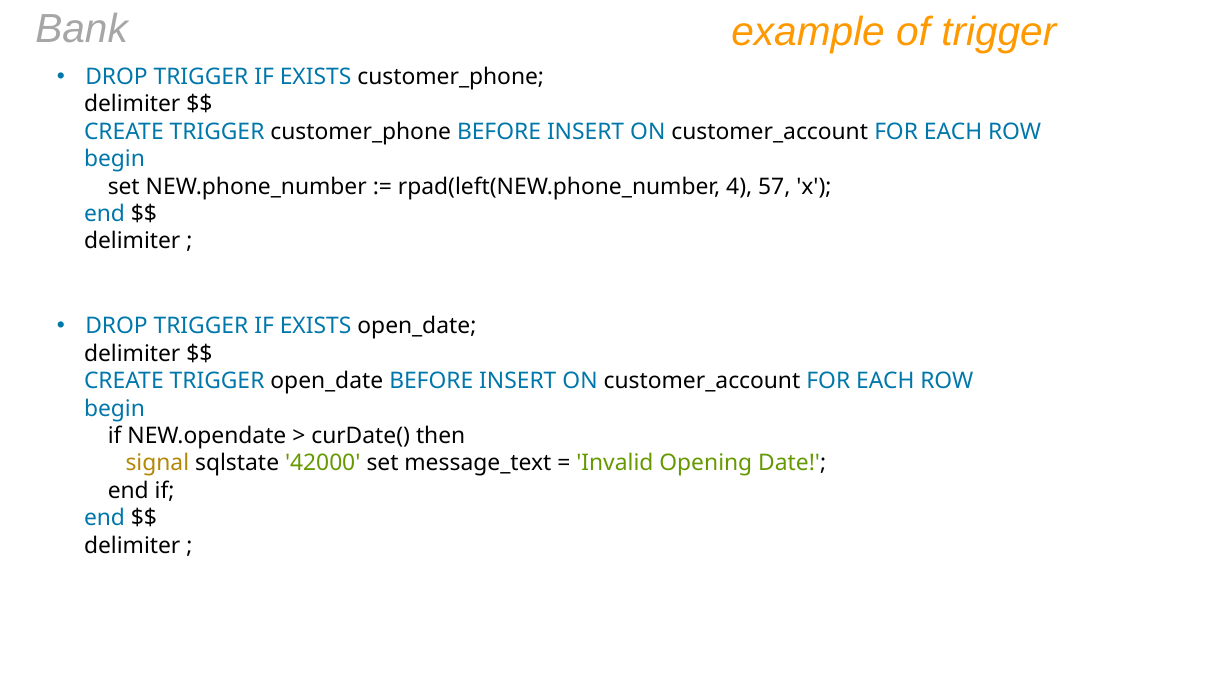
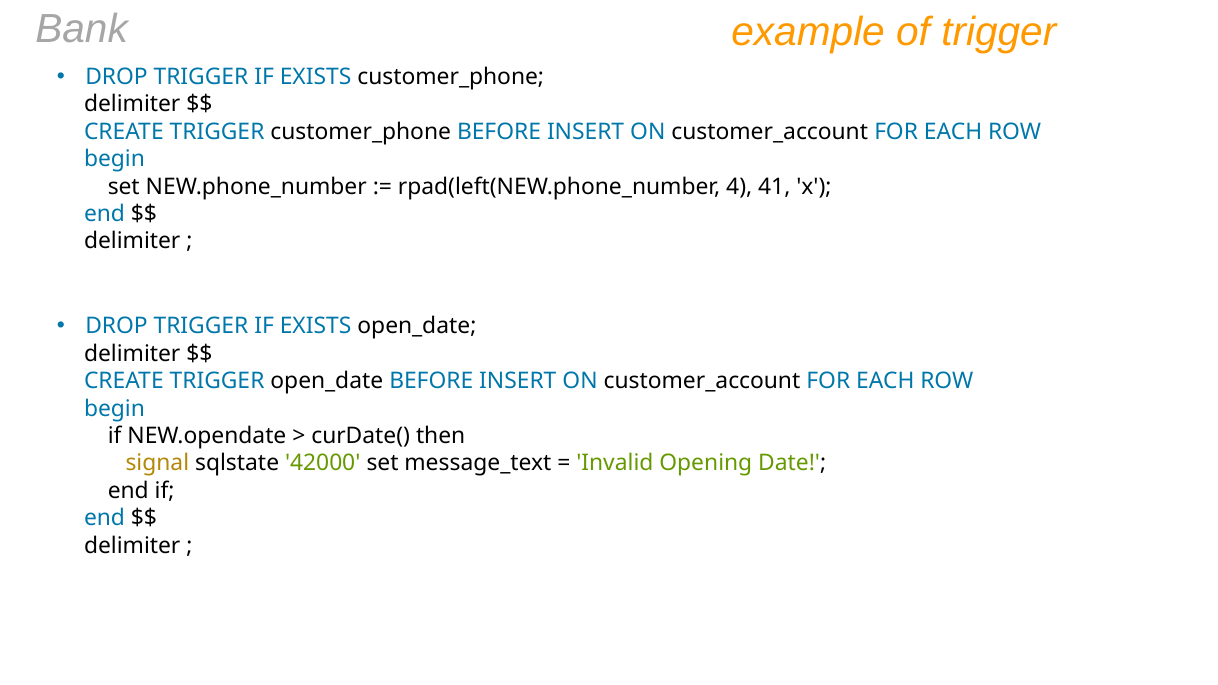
57: 57 -> 41 (774, 187)
